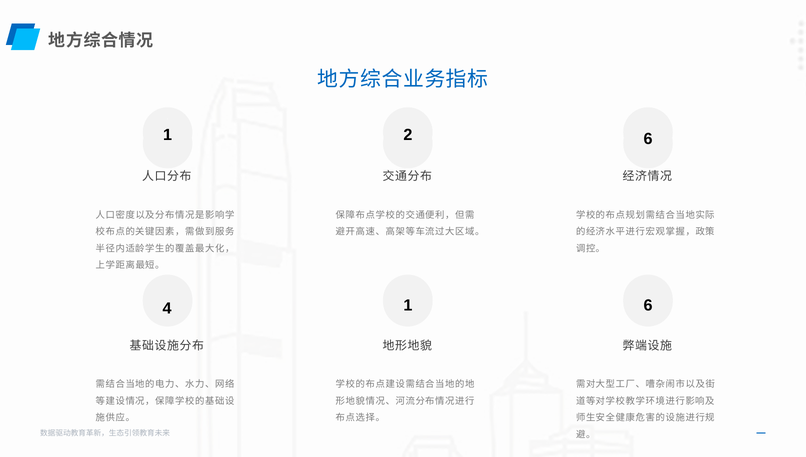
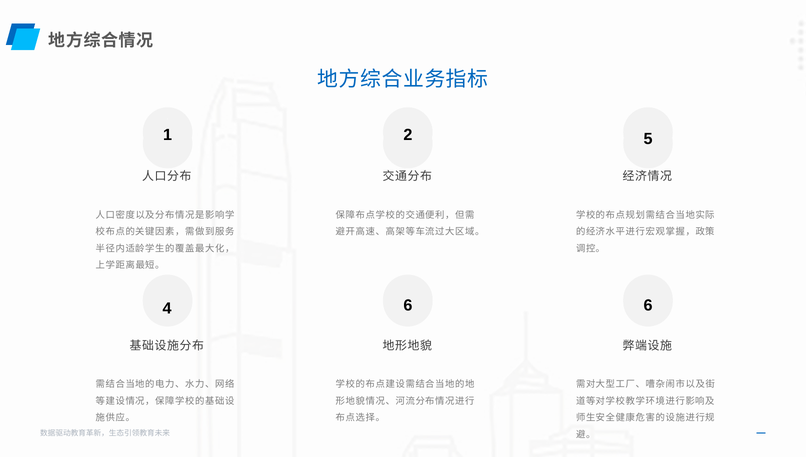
6: 6 -> 5 (648, 139)
4 1: 1 -> 6 (408, 305)
